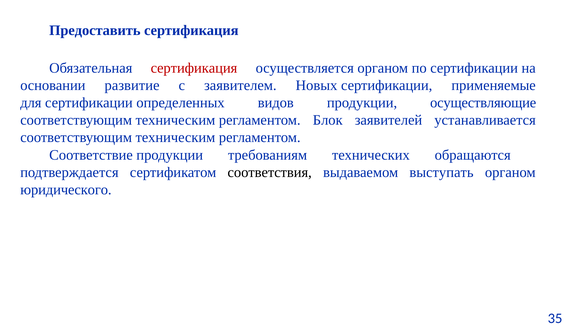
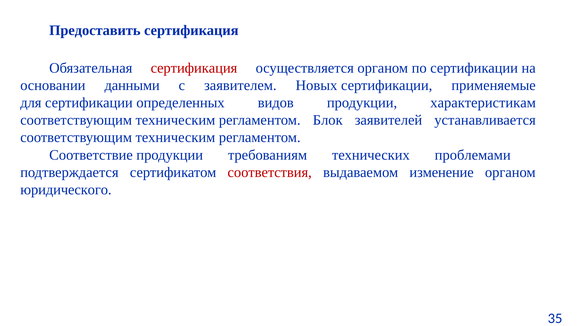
развитие: развитие -> данными (132, 85)
осуществляющие: осуществляющие -> характеристикам (483, 103)
обращаются: обращаются -> проблемами (473, 155)
соответствия colour: black -> red (270, 172)
выступать: выступать -> изменение (442, 172)
